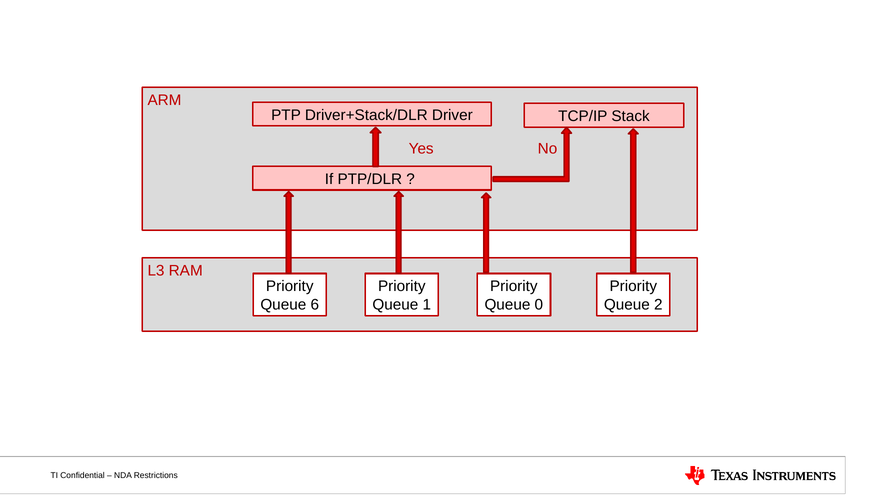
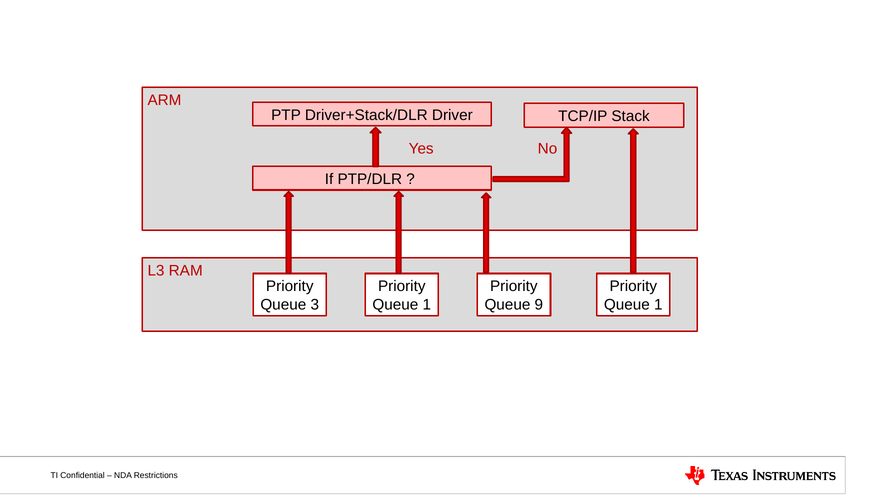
6: 6 -> 3 (315, 305)
0: 0 -> 9 (539, 305)
2: 2 -> 1 (658, 305)
